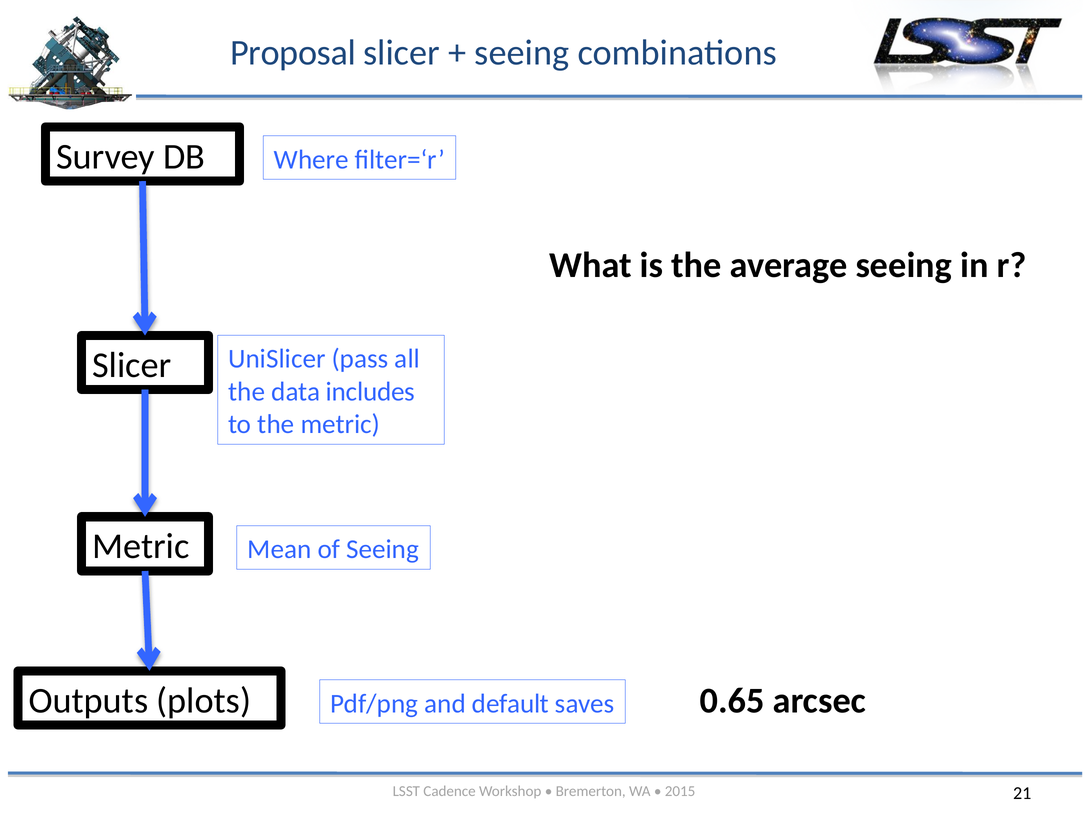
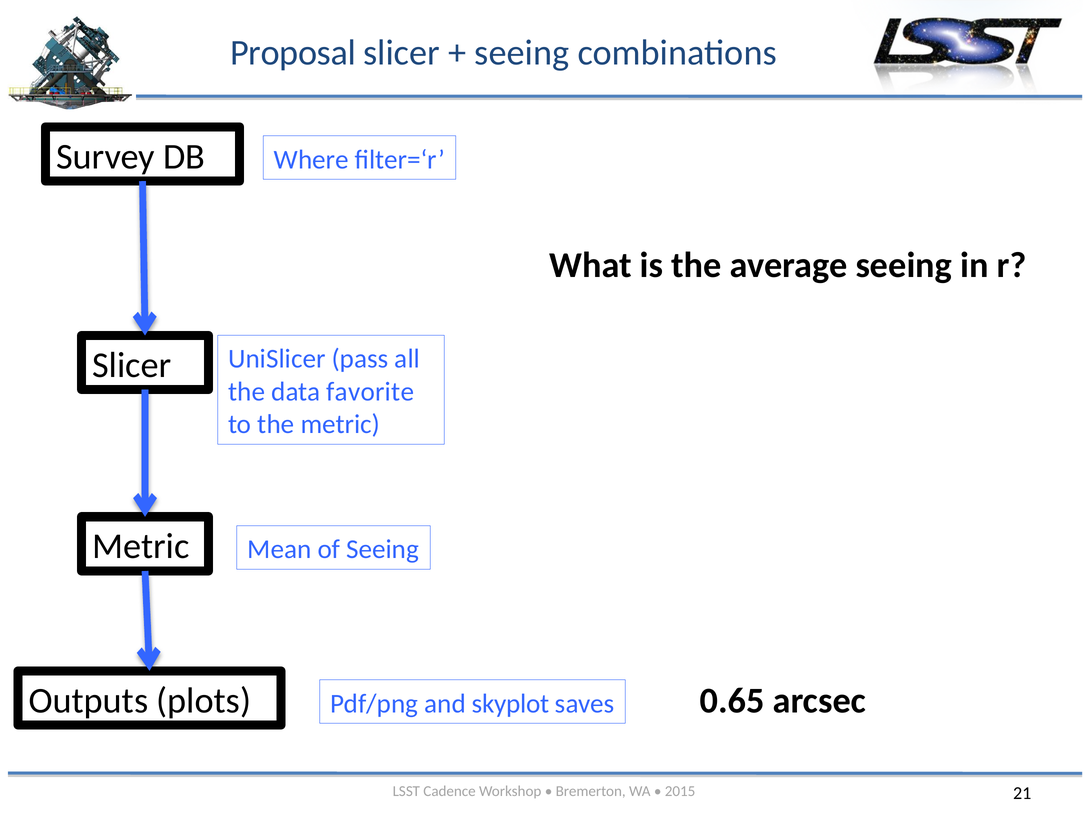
includes: includes -> favorite (370, 392)
default: default -> skyplot (511, 704)
